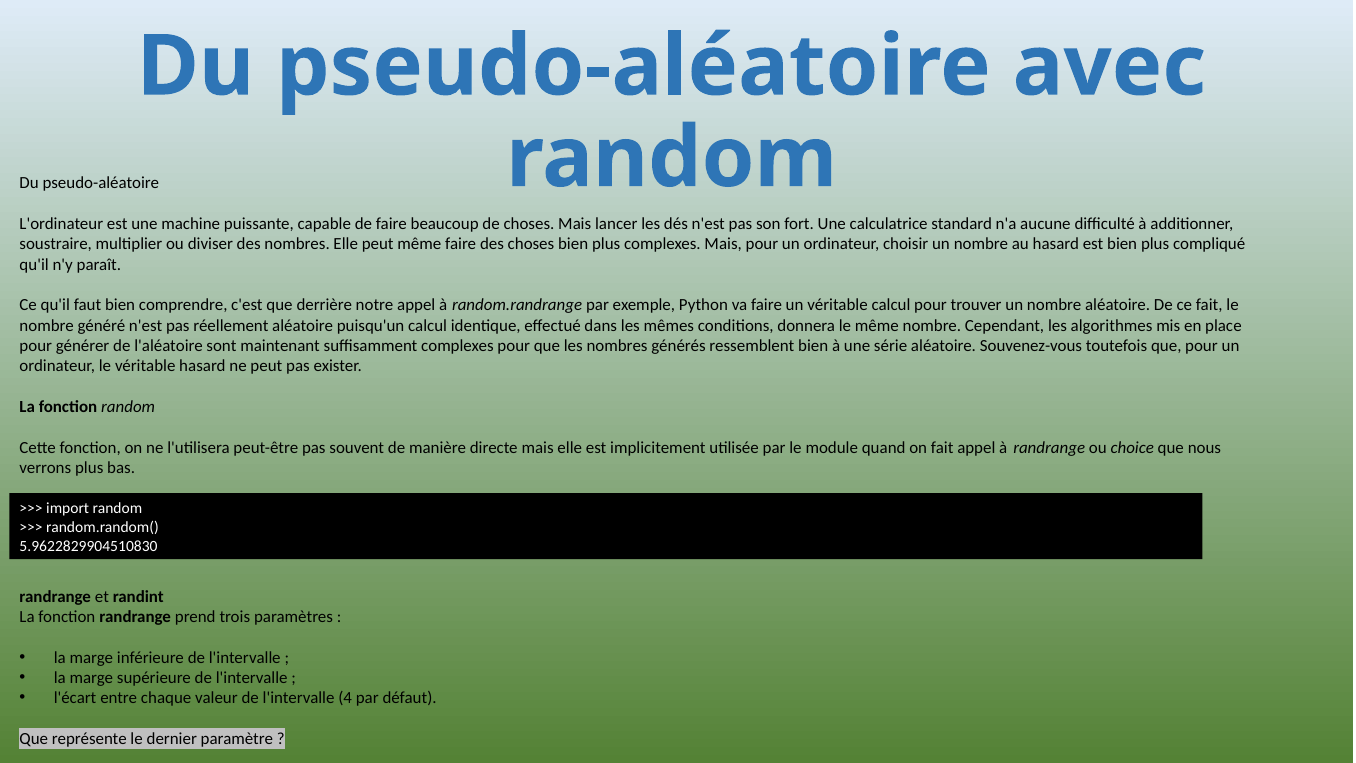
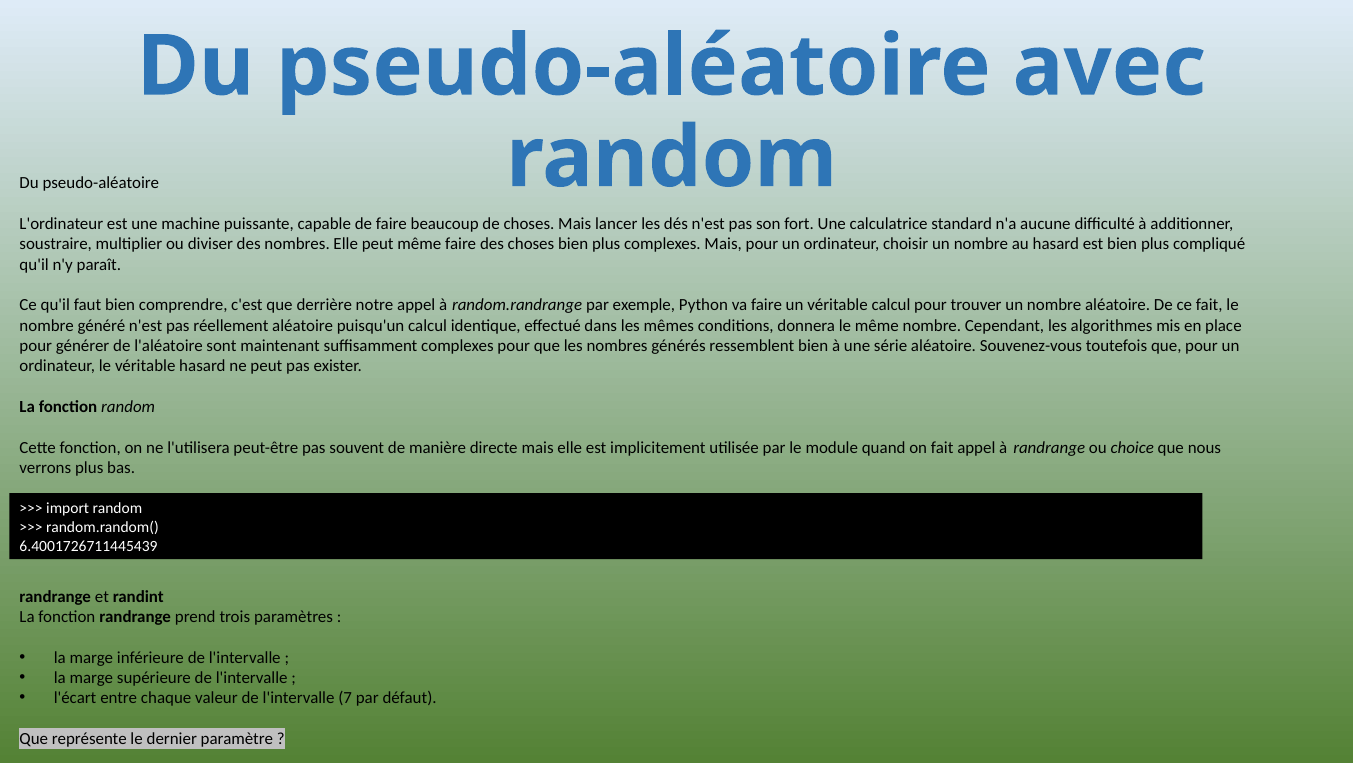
5.9622829904510830: 5.9622829904510830 -> 6.4001726711445439 (89, 546)
4: 4 -> 7 (345, 698)
